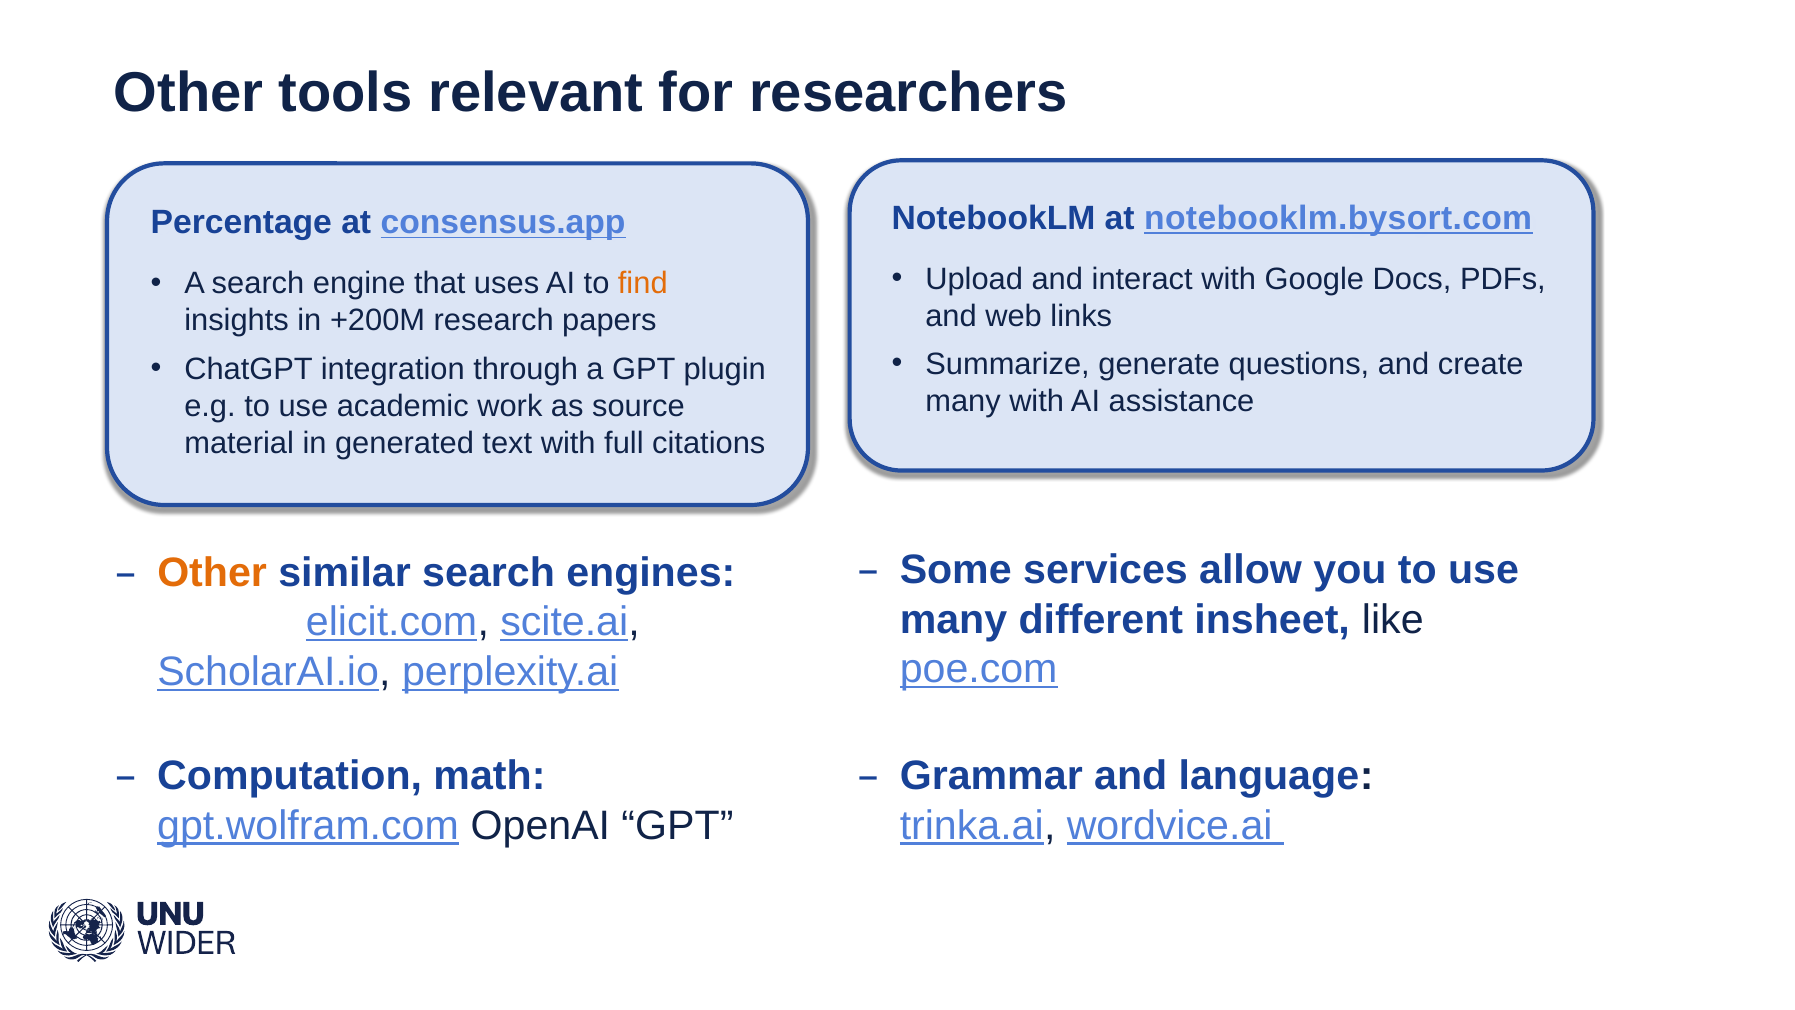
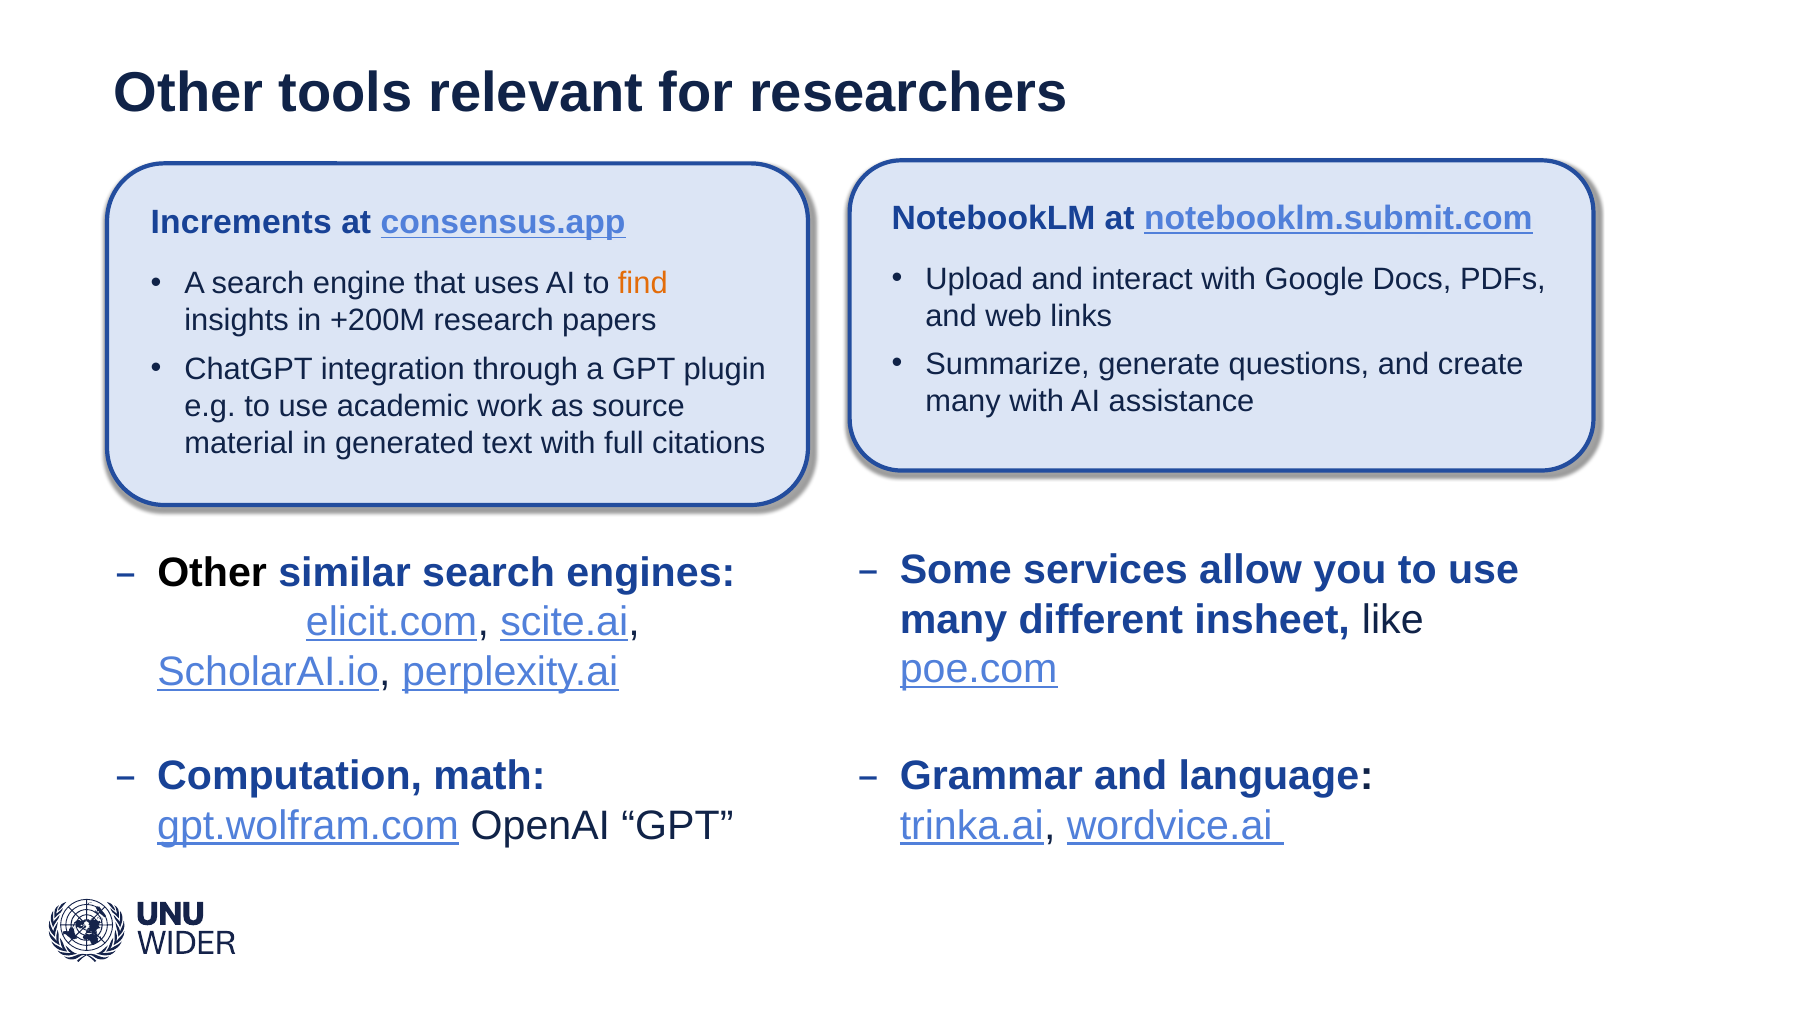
notebooklm.bysort.com: notebooklm.bysort.com -> notebooklm.submit.com (1338, 218)
Percentage: Percentage -> Increments (241, 223)
Other colour: orange -> black (212, 573)
